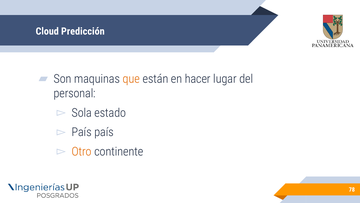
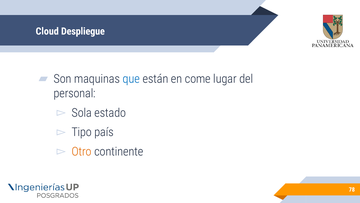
Predicción: Predicción -> Despliegue (83, 31)
que colour: orange -> blue (131, 79)
hacer: hacer -> come (198, 79)
País: País -> Tipo (82, 132)
